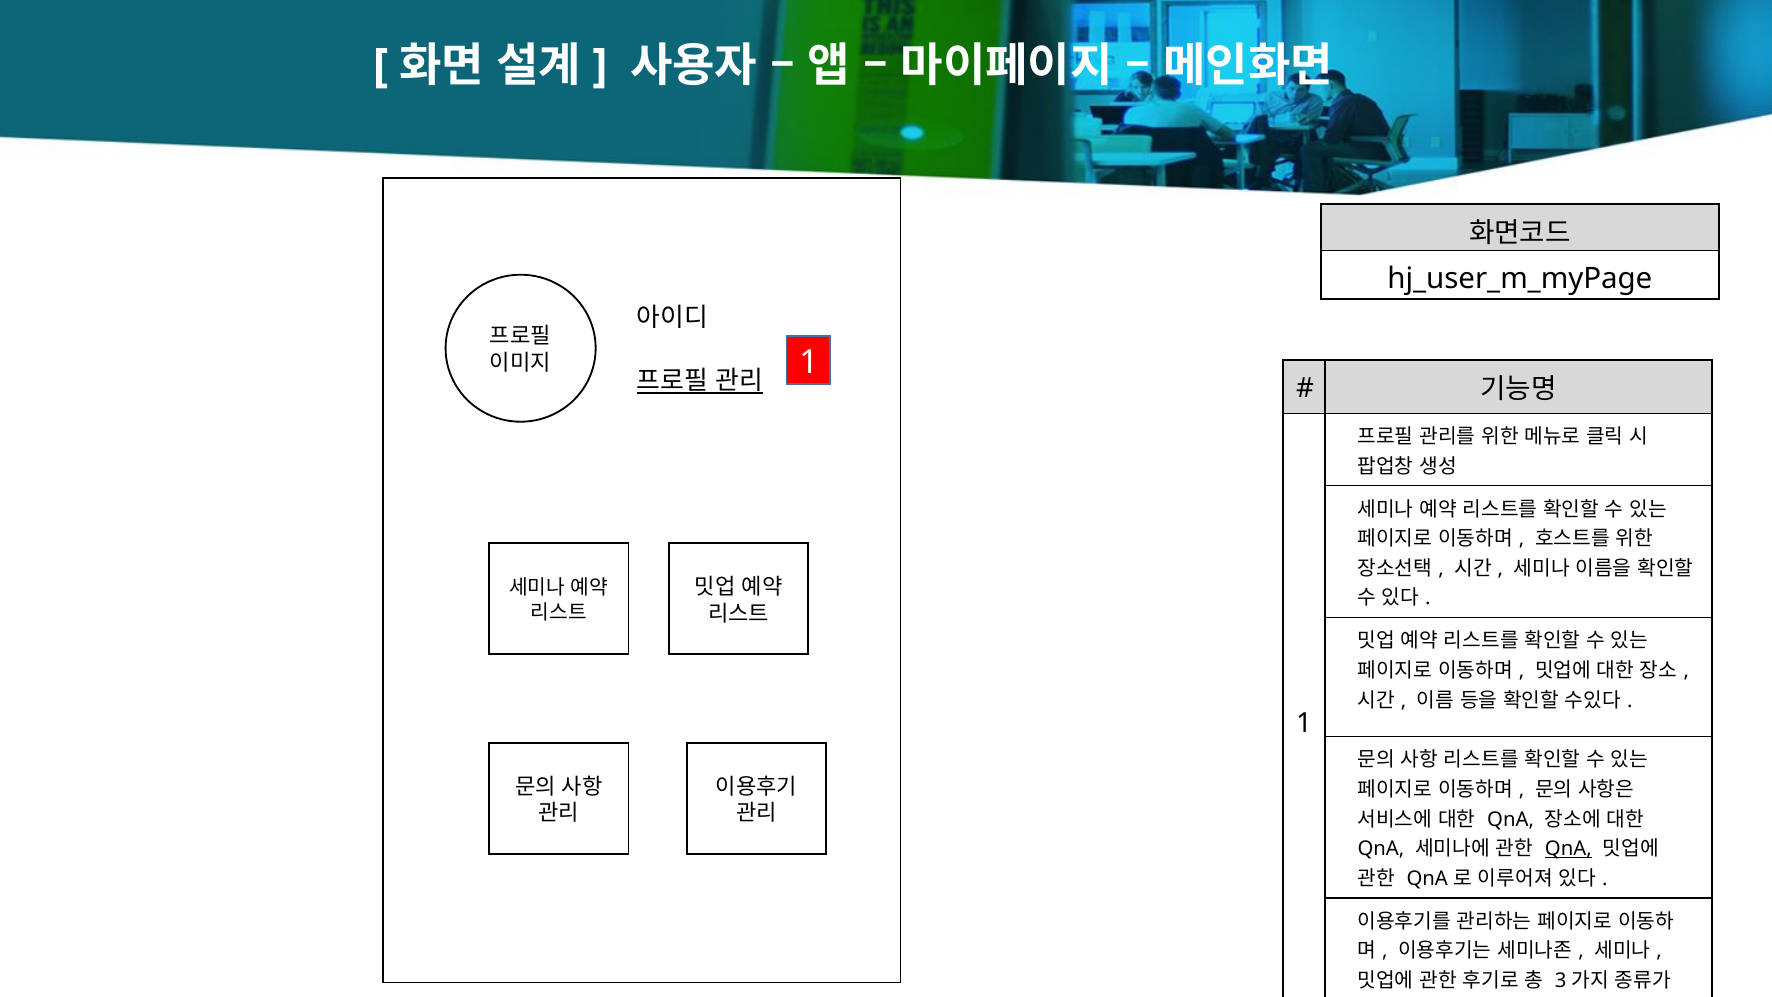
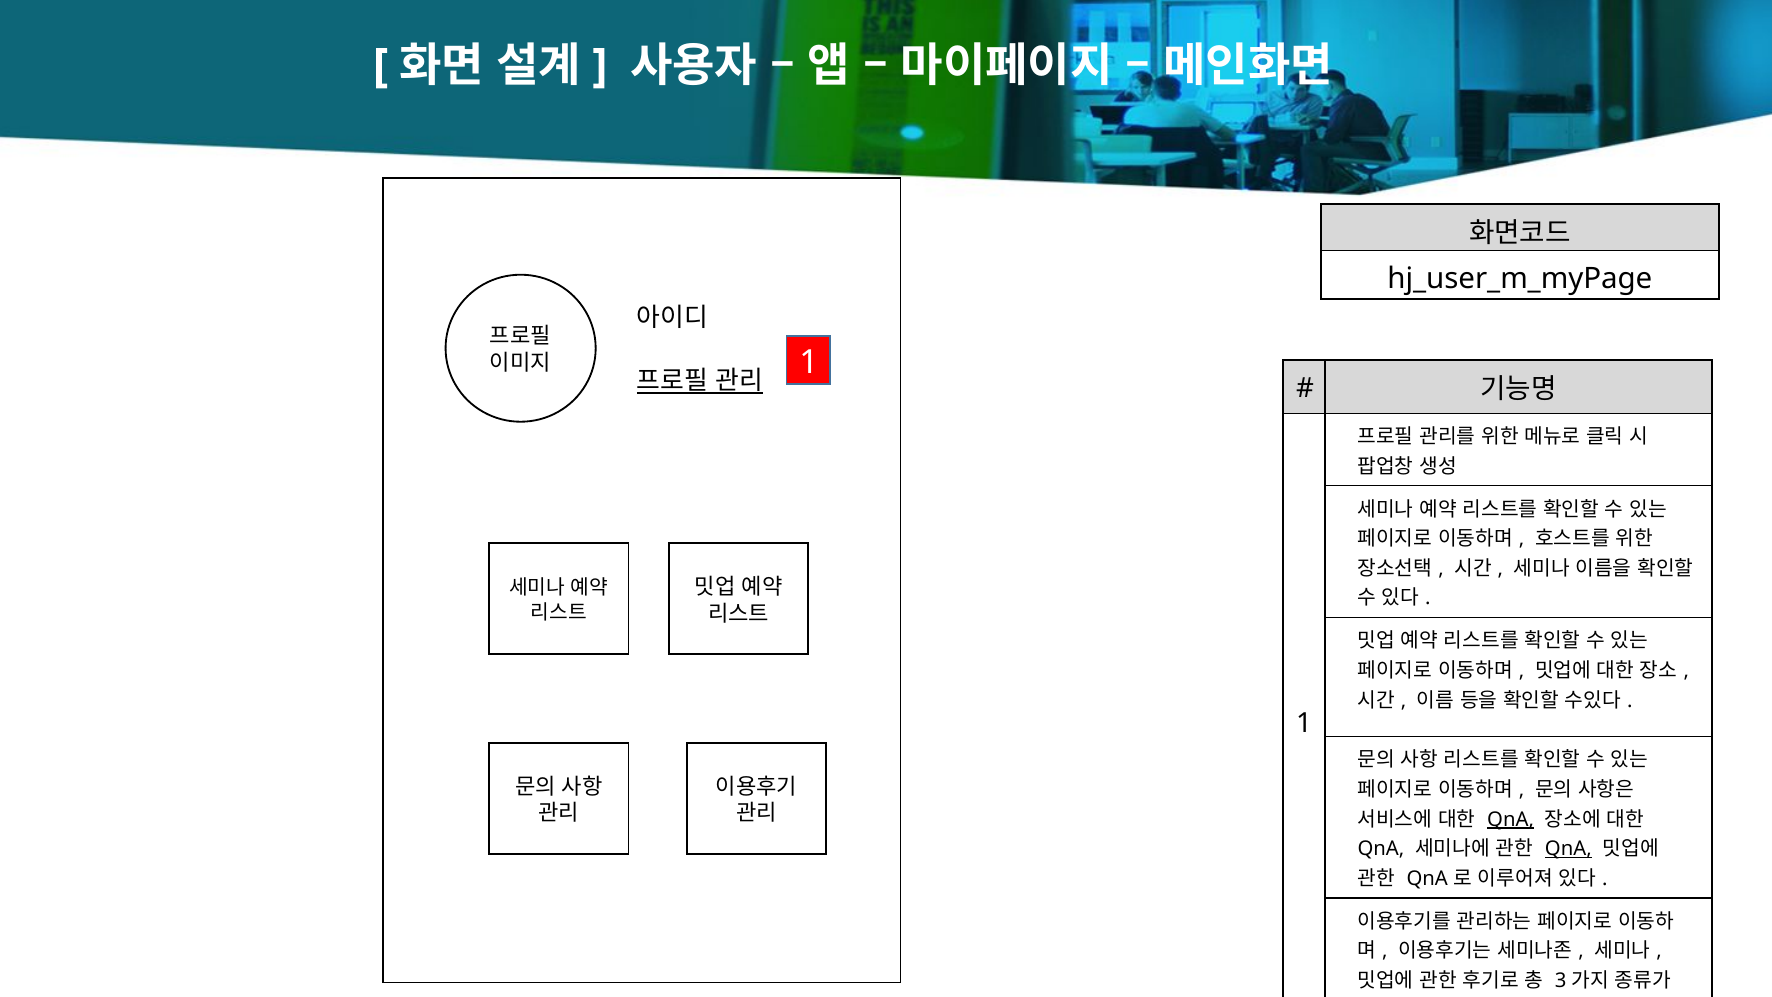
QnA underline: none -> present (1511, 819)
